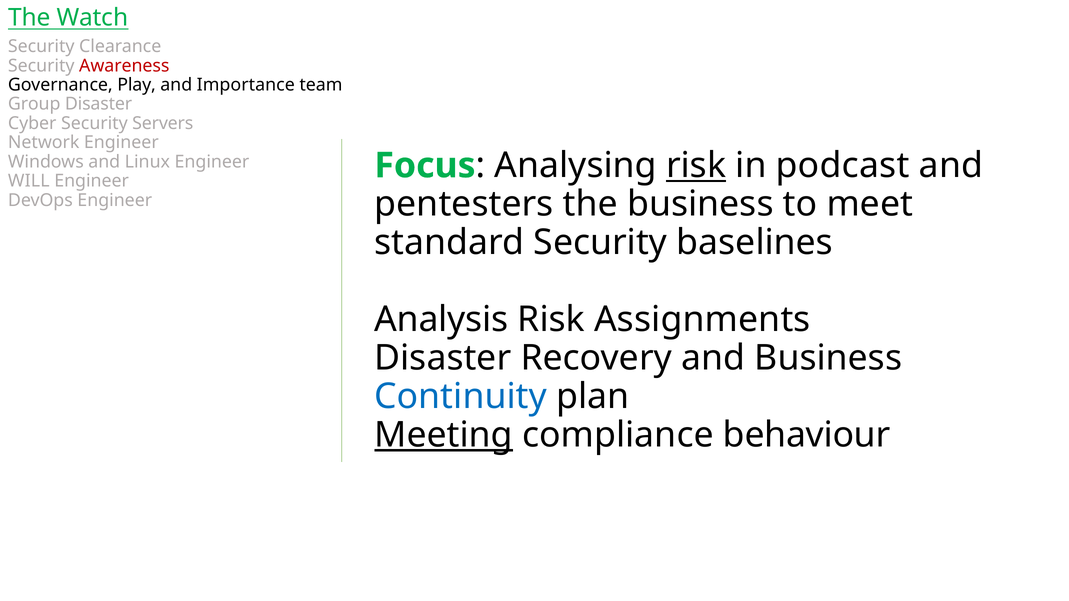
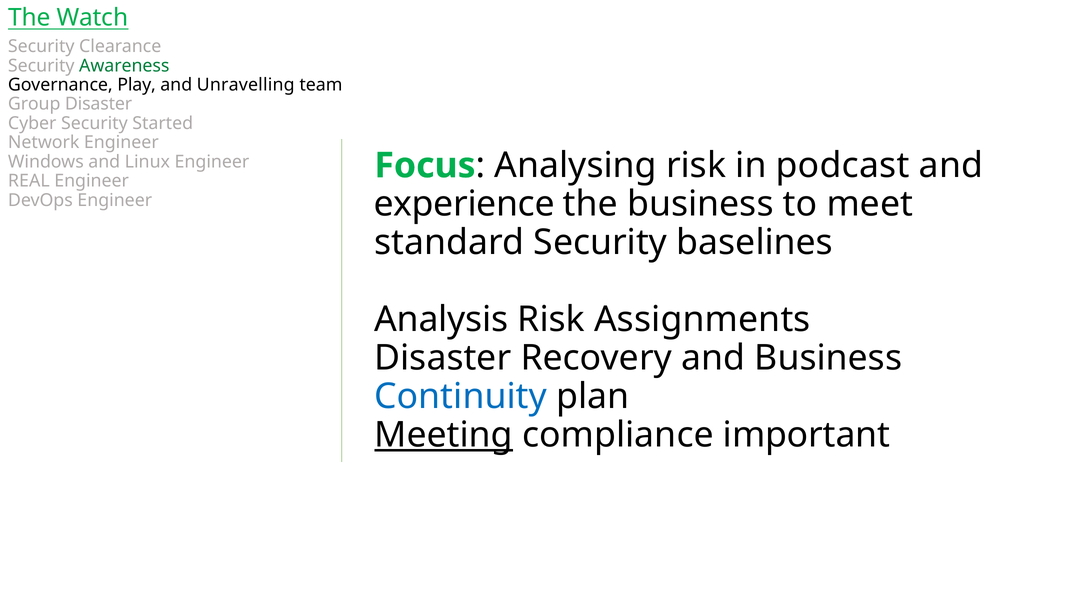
Awareness colour: red -> green (124, 66)
Importance: Importance -> Unravelling (246, 85)
Servers: Servers -> Started (163, 123)
risk underline: present -> none (696, 166)
WILL: WILL -> REAL (29, 181)
pentesters: pentesters -> experience (464, 204)
behaviour: behaviour -> important (807, 435)
